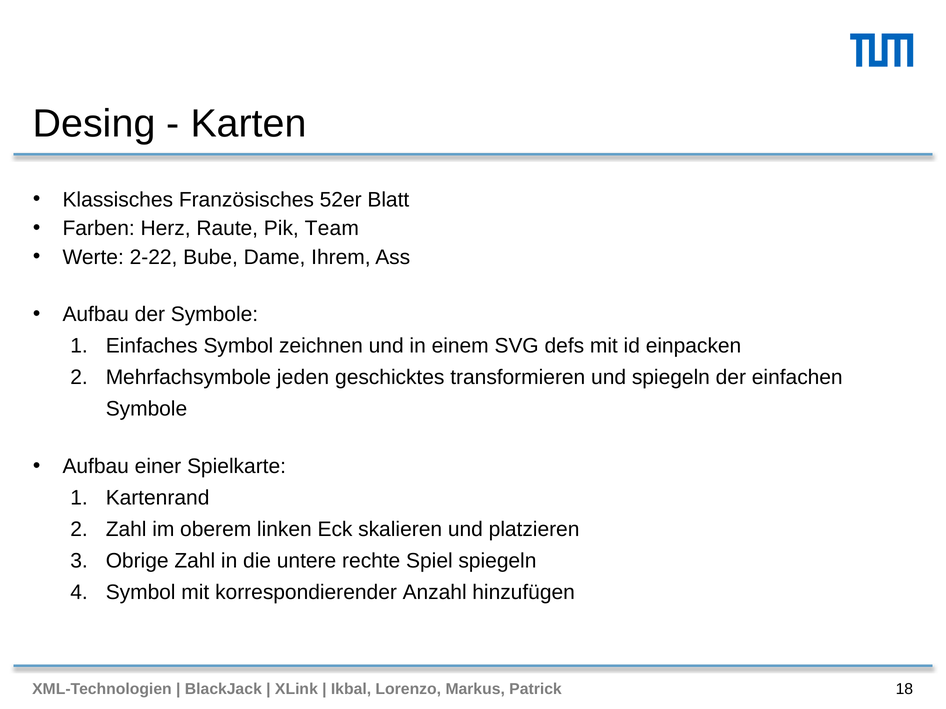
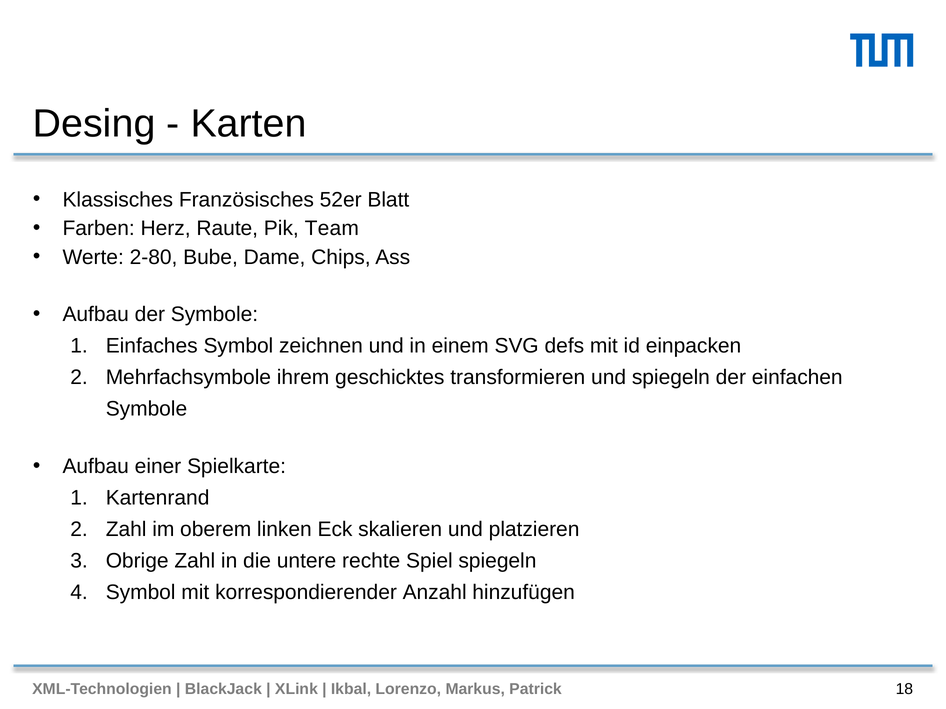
2-22: 2-22 -> 2-80 (154, 257)
Ihrem: Ihrem -> Chips (341, 257)
jeden: jeden -> ihrem (303, 378)
